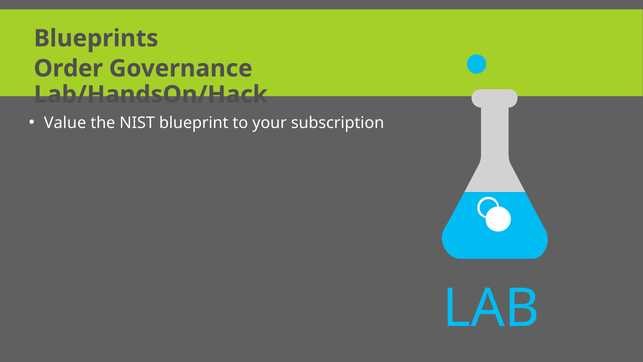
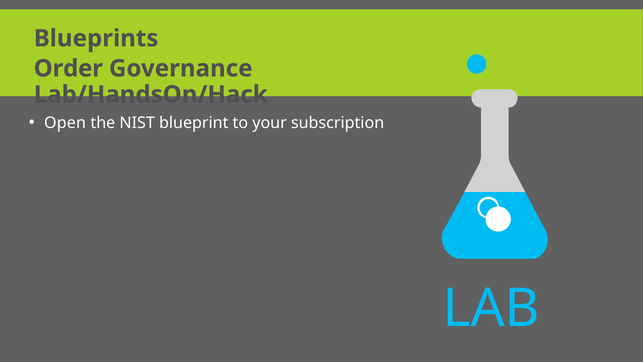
Value: Value -> Open (65, 123)
